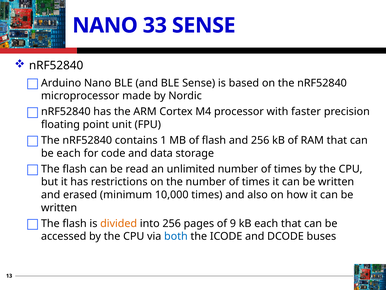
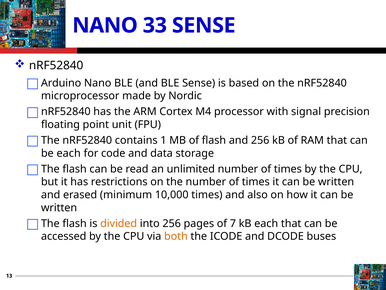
faster: faster -> signal (306, 111)
9: 9 -> 7 (233, 223)
both colour: blue -> orange (176, 236)
